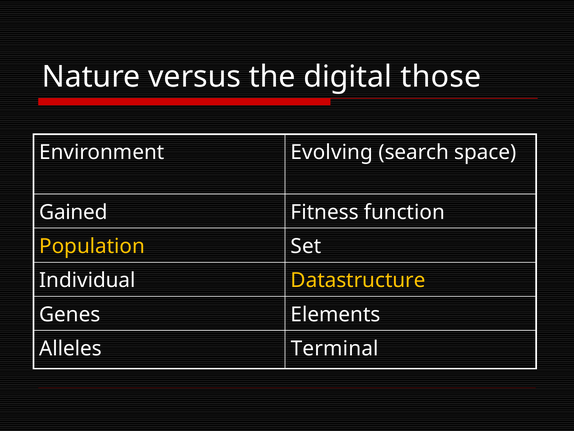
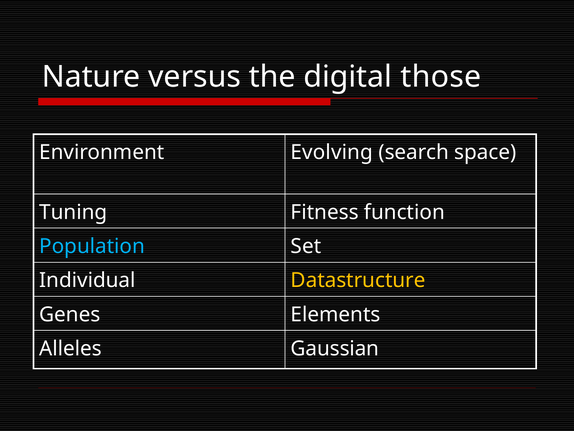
Gained: Gained -> Tuning (73, 212)
Population colour: yellow -> light blue (92, 246)
Terminal: Terminal -> Gaussian (335, 348)
